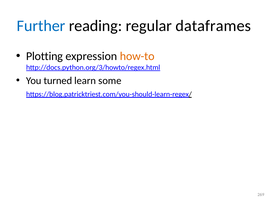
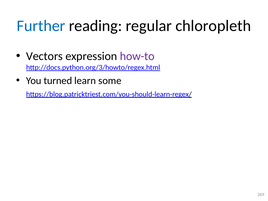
dataframes: dataframes -> chloropleth (213, 26)
Plotting: Plotting -> Vectors (44, 56)
how-to colour: orange -> purple (137, 56)
